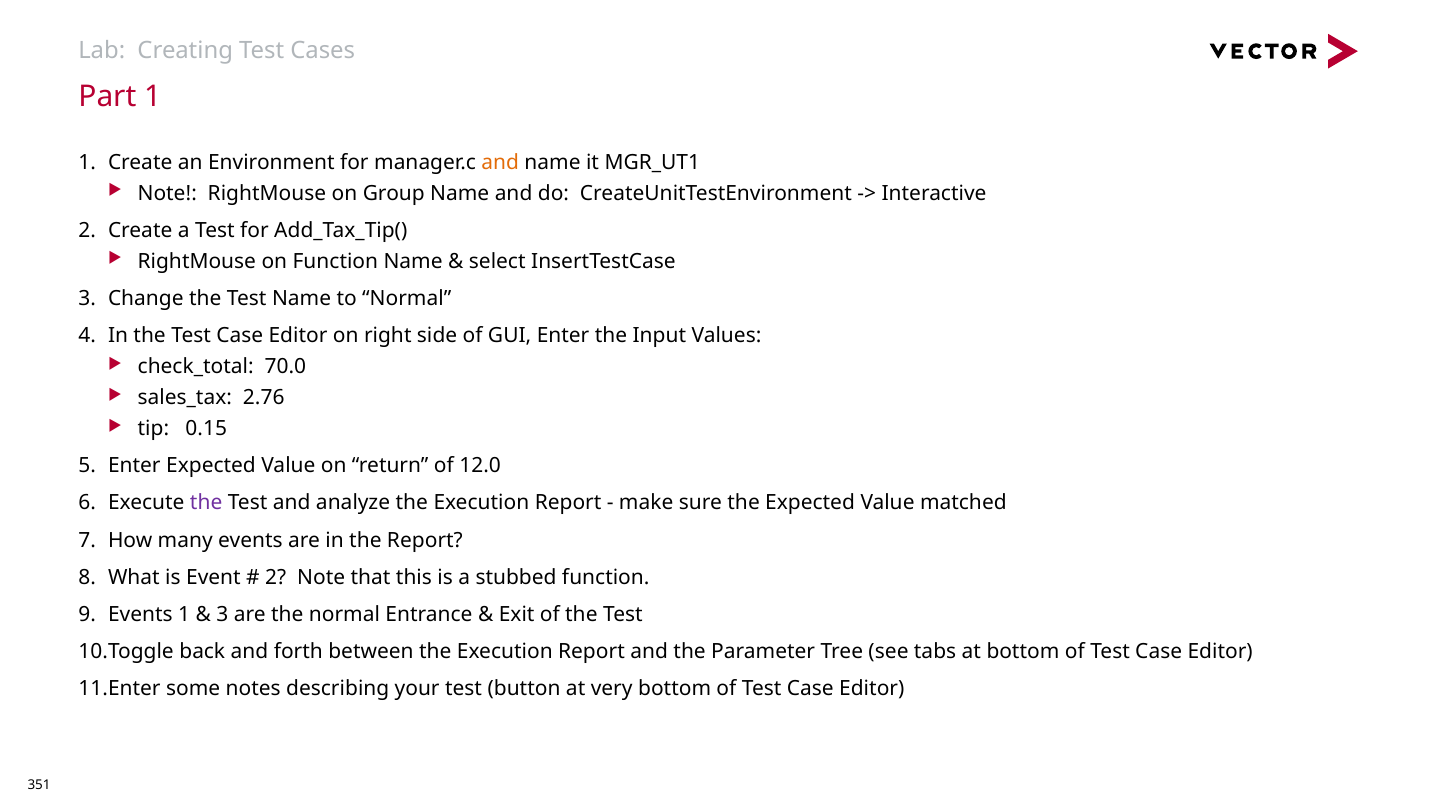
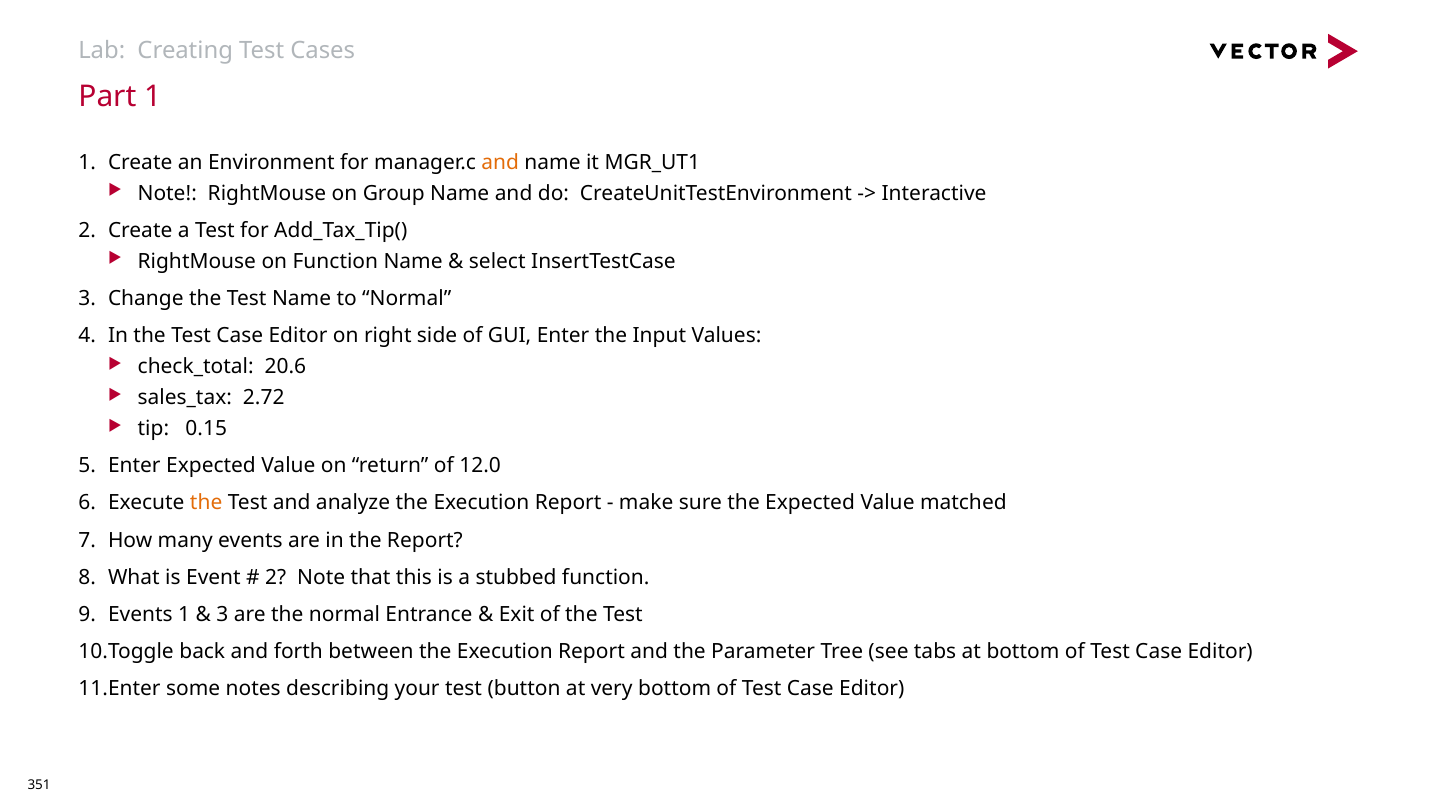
70.0: 70.0 -> 20.6 (285, 367)
2.76: 2.76 -> 2.72 (264, 398)
the colour: purple -> orange (206, 503)
